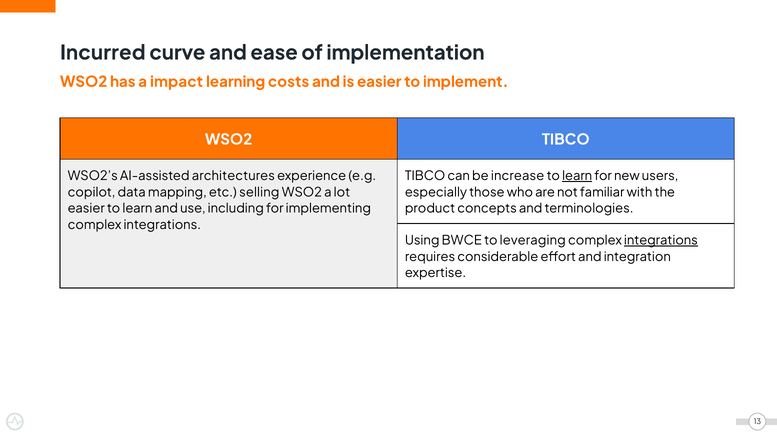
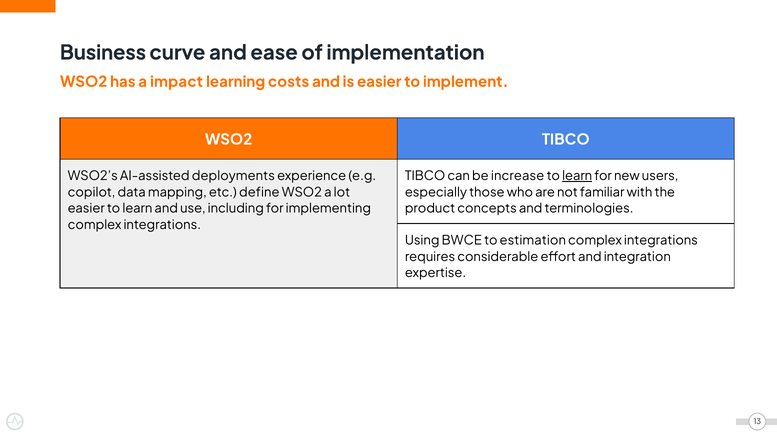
Incurred: Incurred -> Business (103, 53)
architectures: architectures -> deployments (233, 176)
selling: selling -> define (259, 192)
leveraging: leveraging -> estimation (533, 240)
integrations underline: present -> none (661, 240)
